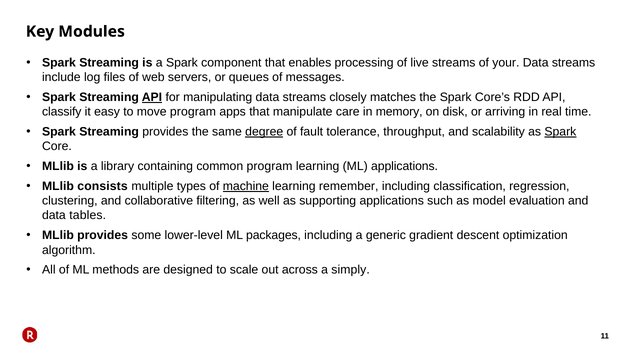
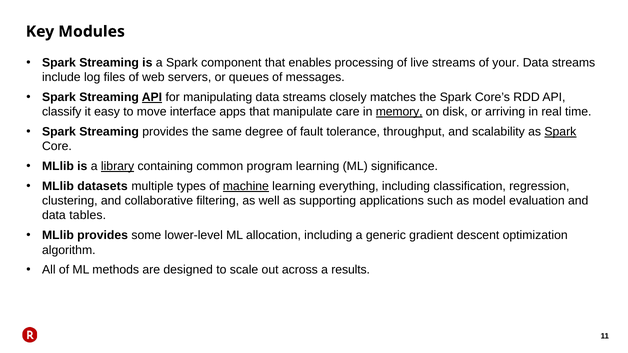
move program: program -> interface (193, 112)
memory underline: none -> present (399, 112)
degree underline: present -> none (264, 132)
library underline: none -> present (118, 166)
ML applications: applications -> significance (405, 166)
consists: consists -> datasets (103, 186)
remember: remember -> everything (349, 186)
packages: packages -> allocation (273, 235)
simply: simply -> results (351, 270)
